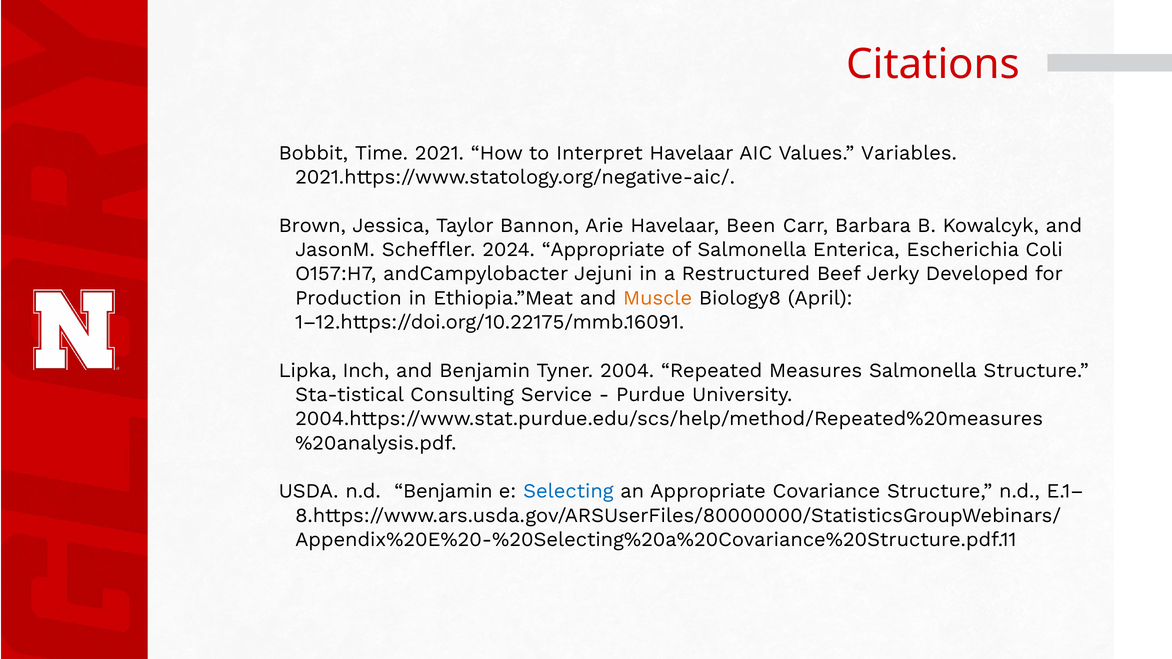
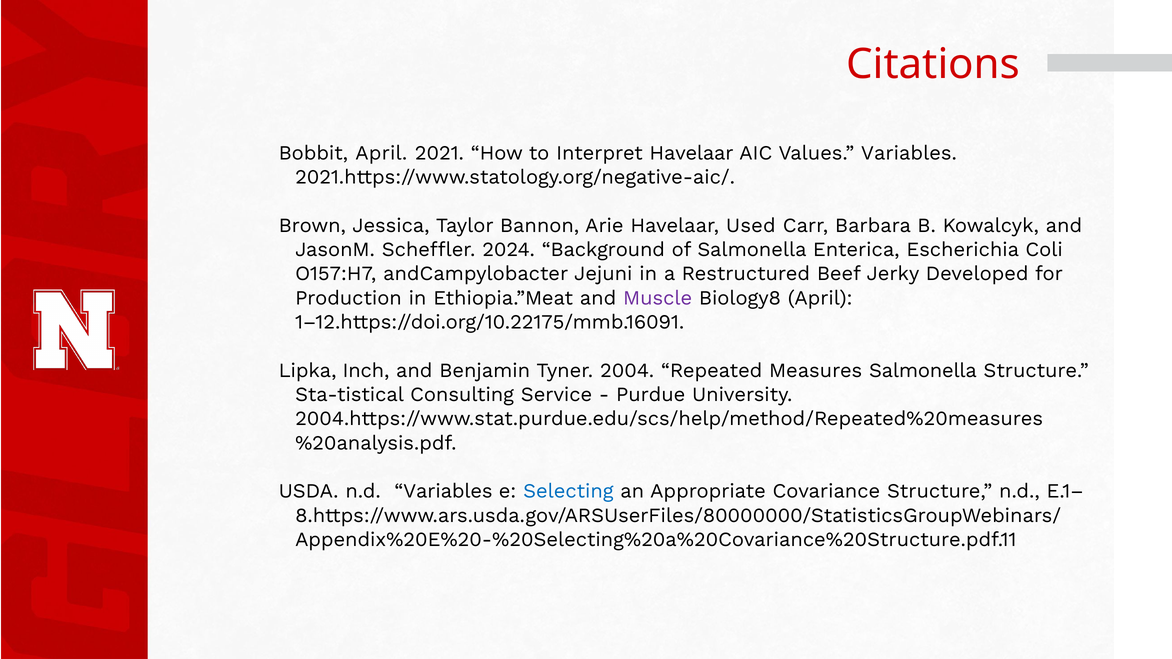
Bobbit Time: Time -> April (381, 153)
Been: Been -> Used (751, 226)
2024 Appropriate: Appropriate -> Background (603, 250)
Muscle colour: orange -> purple (658, 298)
n.d Benjamin: Benjamin -> Variables (443, 491)
